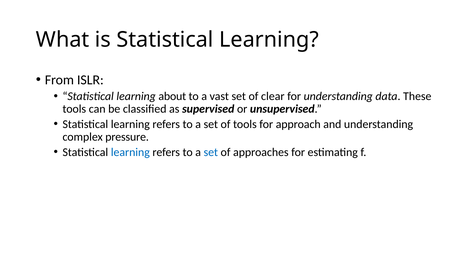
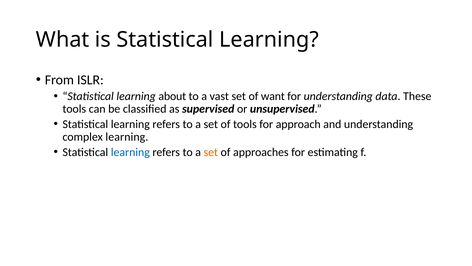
clear: clear -> want (273, 96)
complex pressure: pressure -> learning (127, 137)
set colour: blue -> orange (211, 152)
